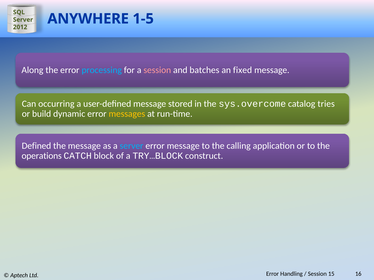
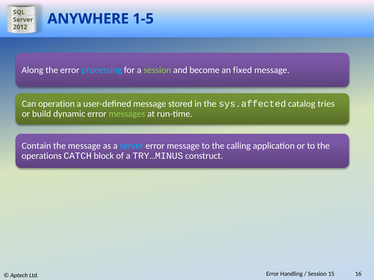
session colour: pink -> light green (157, 70)
batches: batches -> become (205, 70)
occurring: occurring -> operation (56, 104)
sys.overcome: sys.overcome -> sys.affected (252, 104)
messages colour: yellow -> light green (127, 114)
Defined: Defined -> Contain (36, 146)
TRY…BLOCK: TRY…BLOCK -> TRY…MINUS (158, 156)
